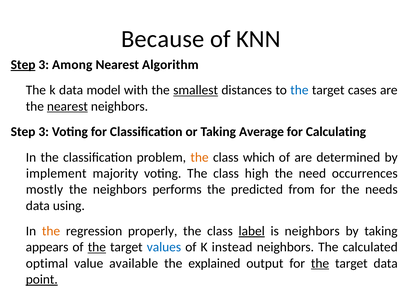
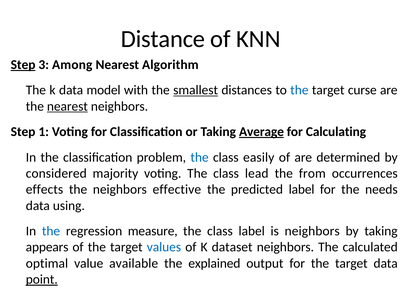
Because: Because -> Distance (163, 39)
cases: cases -> curse (362, 90)
3: 3 -> 1 (44, 132)
Average underline: none -> present (261, 132)
the colour: orange -> blue (200, 157)
which: which -> easily (259, 157)
implement: implement -> considered (56, 173)
high: high -> lead (257, 173)
need: need -> from (312, 173)
mostly: mostly -> effects (45, 189)
performs: performs -> effective (177, 189)
predicted from: from -> label (302, 189)
the colour: orange -> blue (51, 231)
properly: properly -> measure (153, 231)
label underline: present -> none (252, 231)
the underline: present -> none (97, 247)
instead: instead -> dataset (232, 247)
the underline: present -> none (320, 263)
